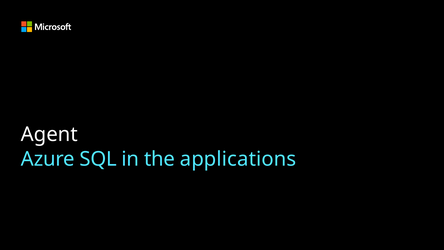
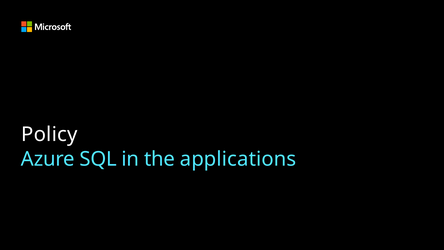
Agent: Agent -> Policy (49, 134)
